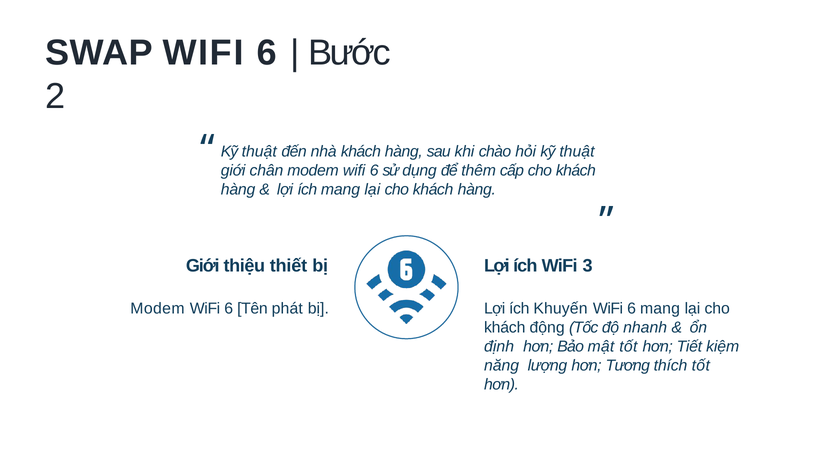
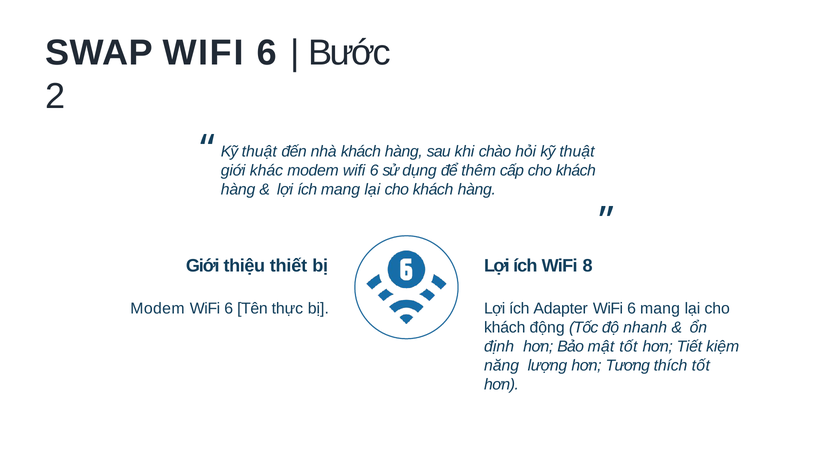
chân: chân -> khác (266, 170)
3: 3 -> 8 (588, 266)
phát: phát -> thực (287, 309)
Khuyến: Khuyến -> Adapter (561, 309)
